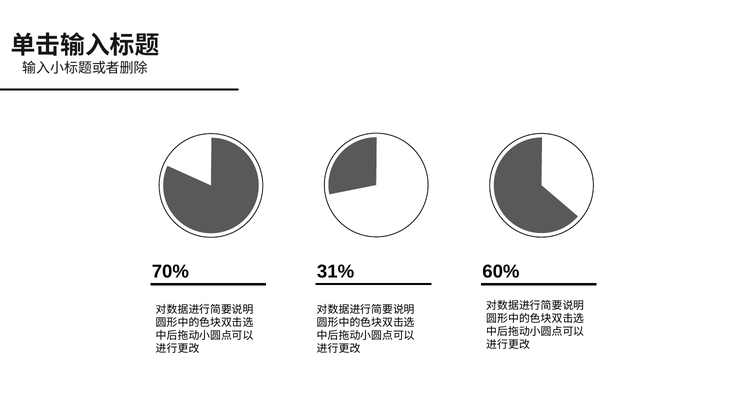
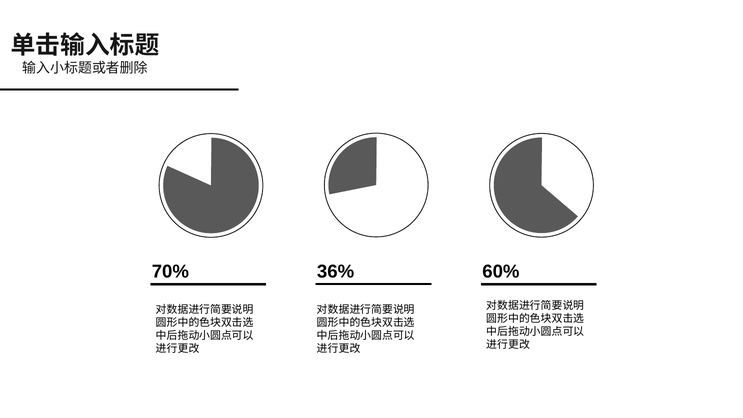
31%: 31% -> 36% (336, 271)
